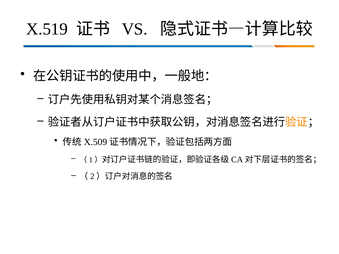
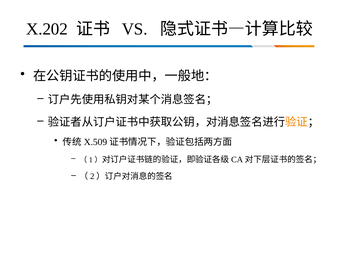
X.519: X.519 -> X.202 (47, 29)
